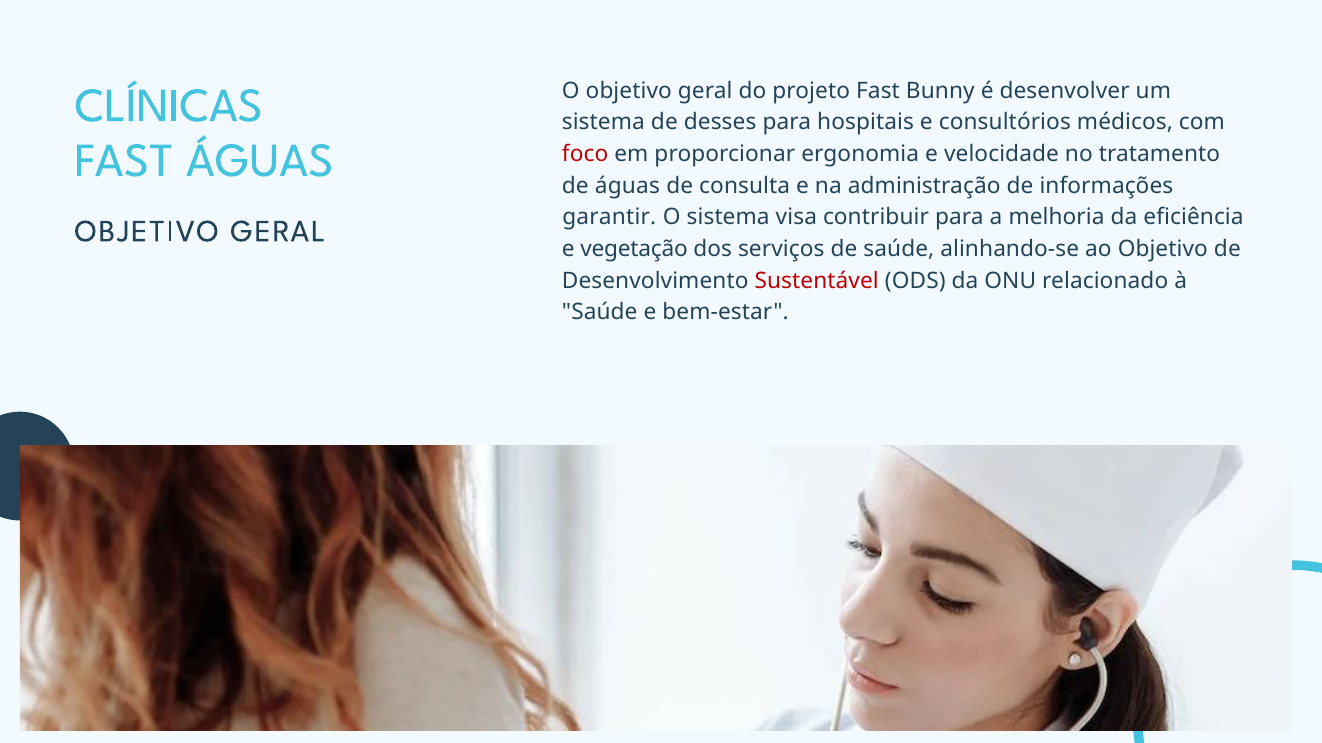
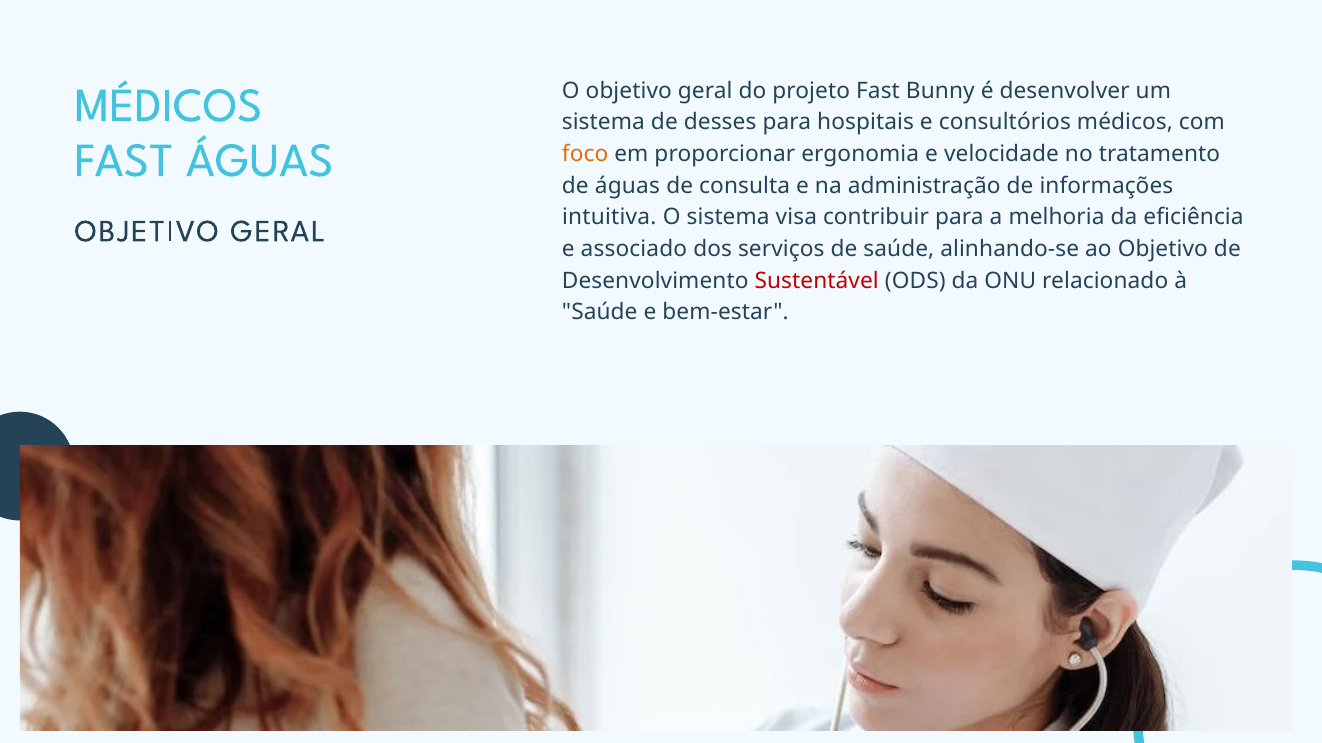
CLÍNICAS: CLÍNICAS -> MÉDICOS (168, 105)
foco colour: red -> orange (585, 154)
garantir: garantir -> intuitiva (609, 217)
vegetação: vegetação -> associado (634, 249)
